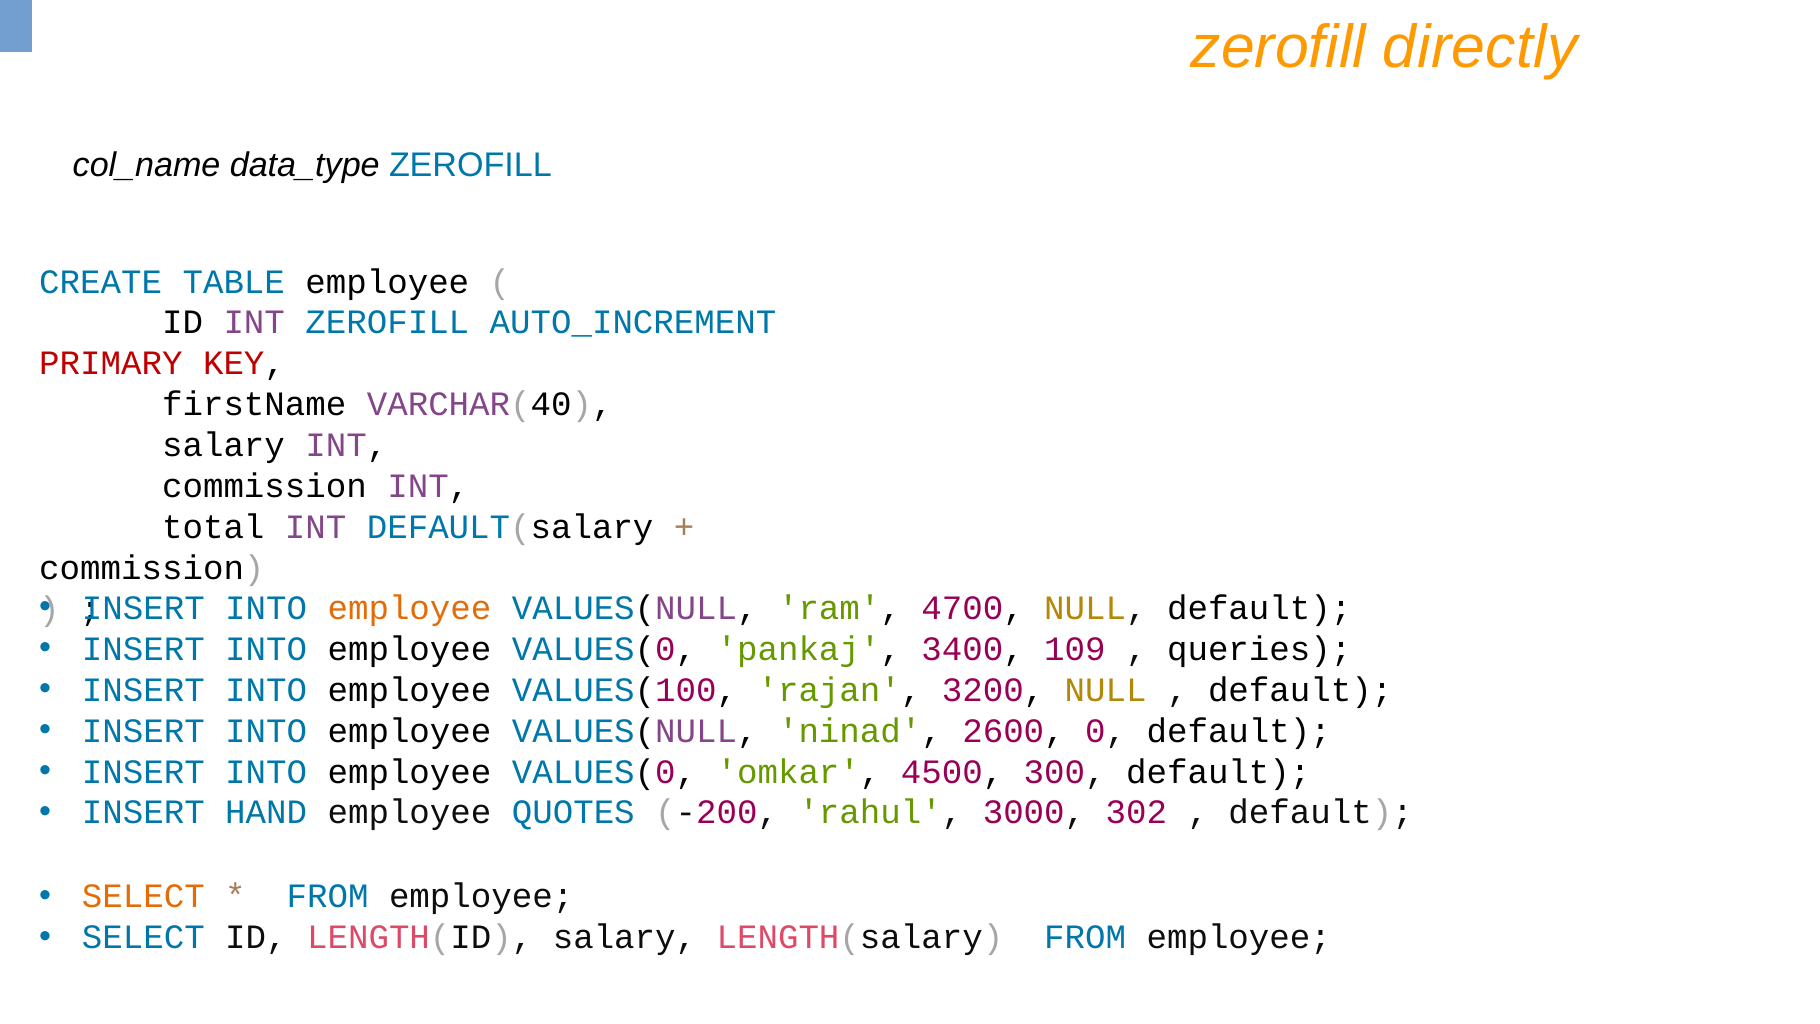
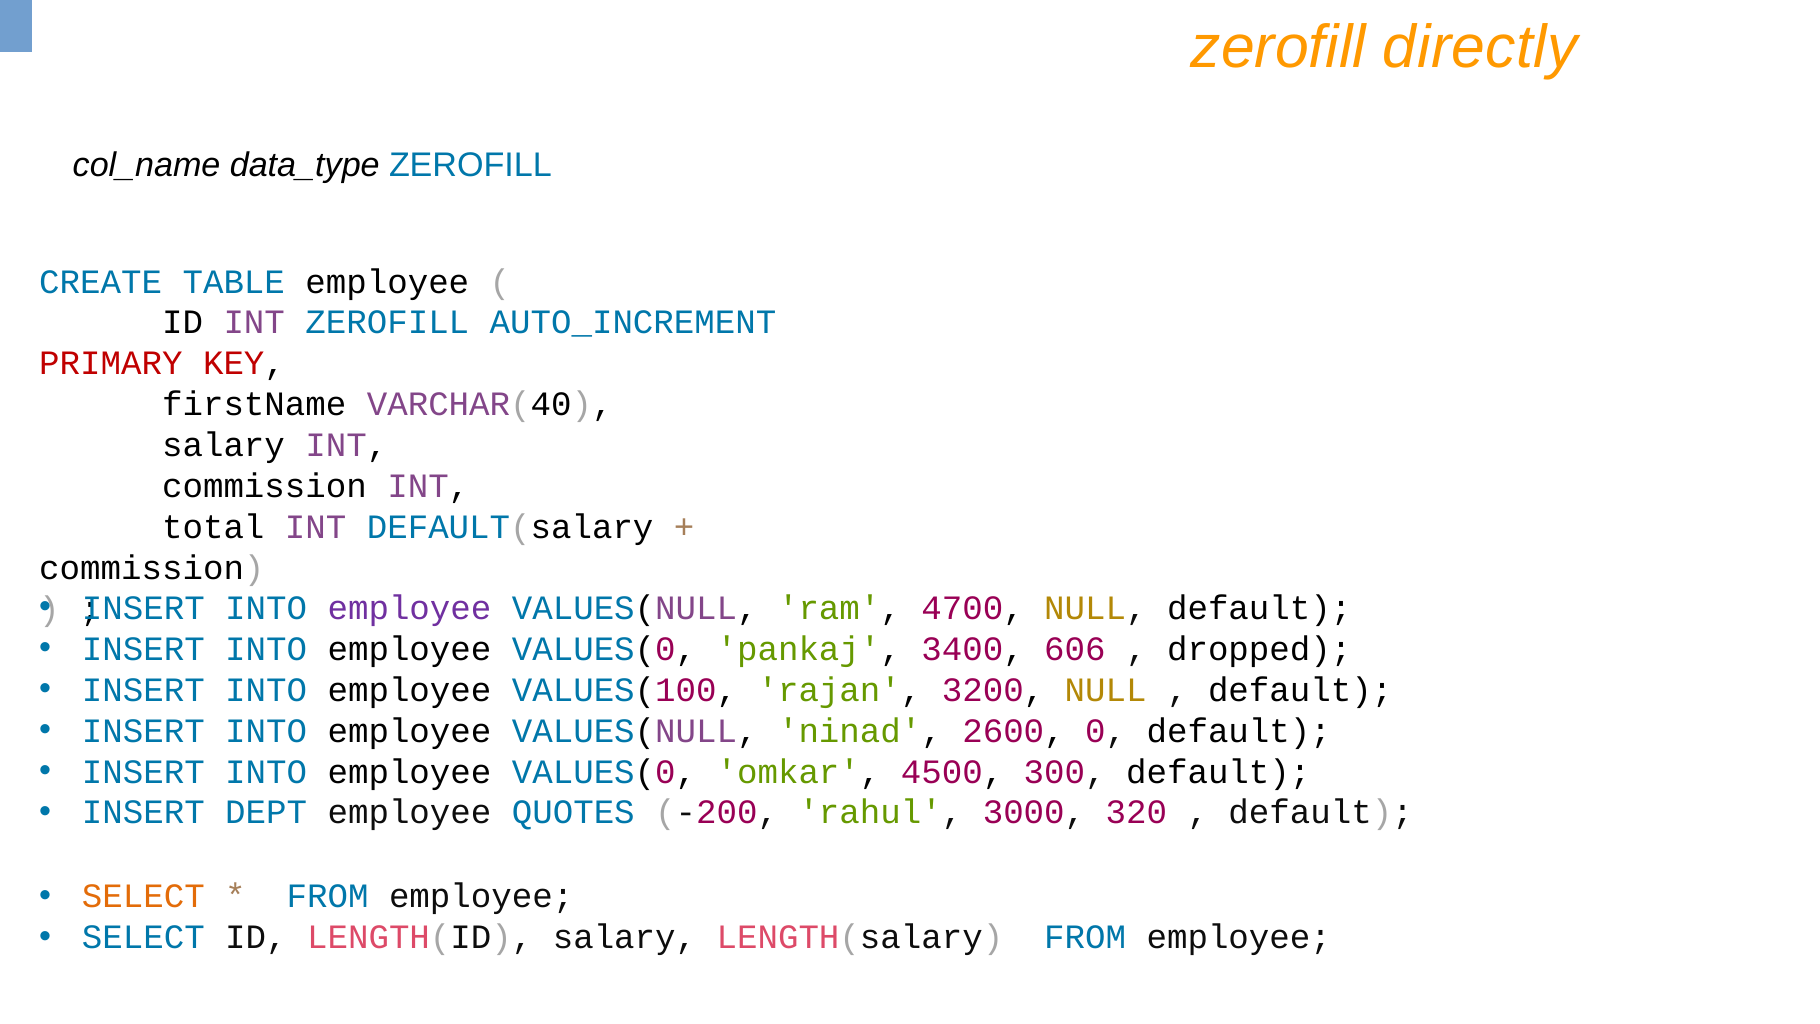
employee colour: orange -> purple (409, 608)
109: 109 -> 606 (1075, 649)
queries: queries -> dropped (1259, 649)
HAND: HAND -> DEPT (266, 813)
302: 302 -> 320 (1136, 813)
